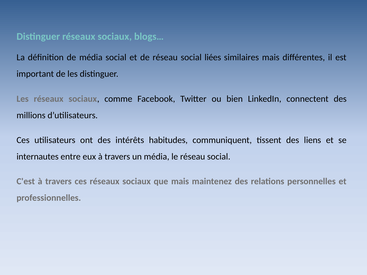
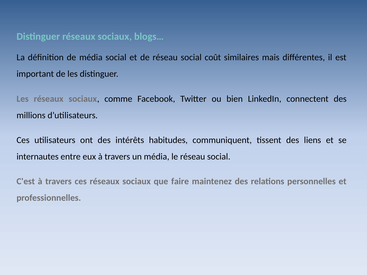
liées: liées -> coût (213, 58)
que mais: mais -> faire (180, 181)
